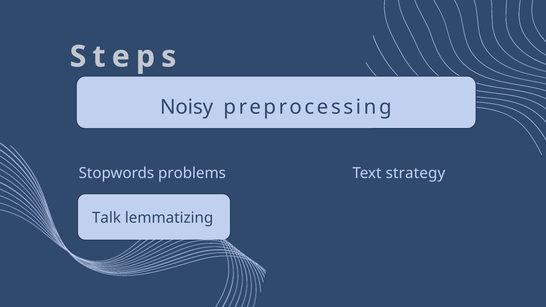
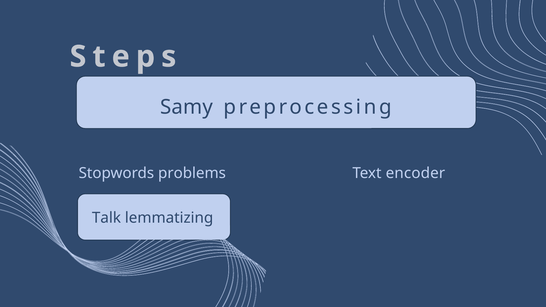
Noisy: Noisy -> Samy (186, 107)
strategy: strategy -> encoder (415, 173)
